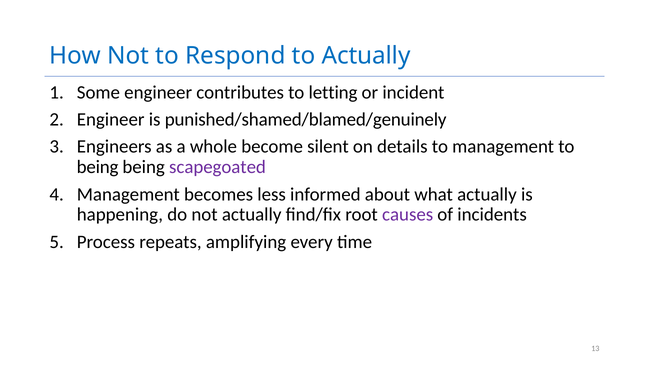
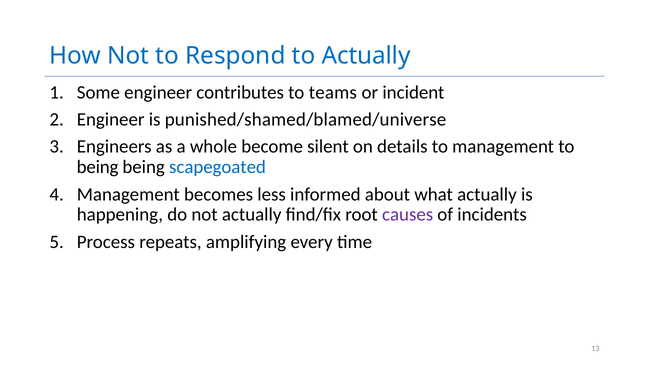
letting: letting -> teams (333, 92)
punished/shamed/blamed/genuinely: punished/shamed/blamed/genuinely -> punished/shamed/blamed/universe (305, 120)
scapegoated colour: purple -> blue (218, 167)
